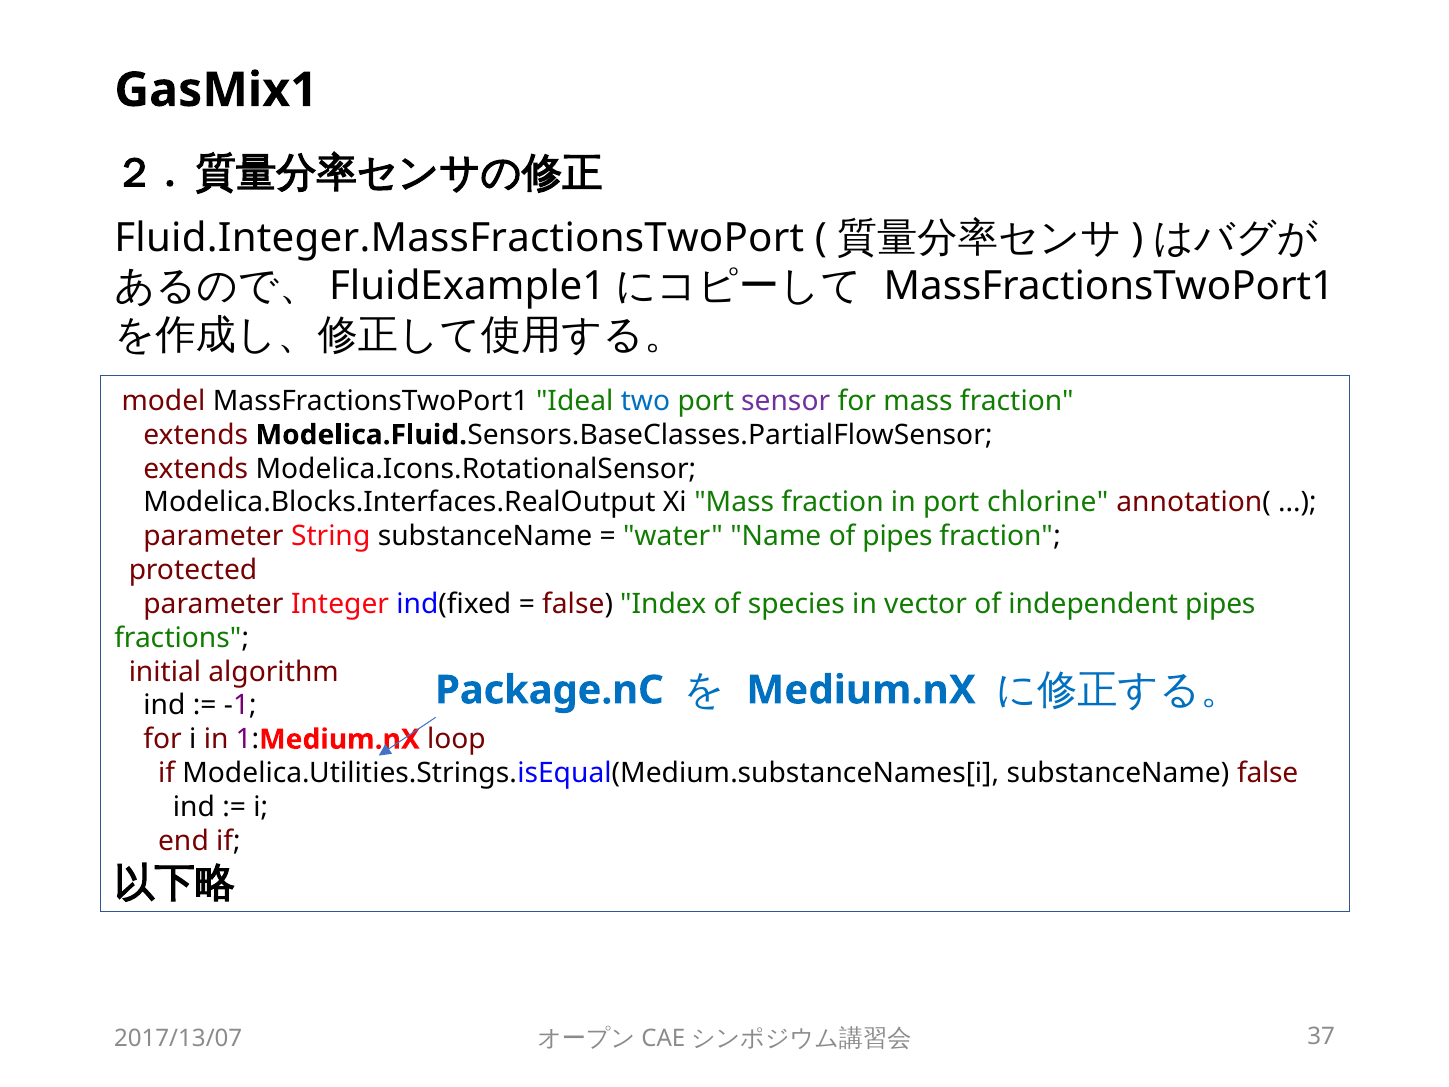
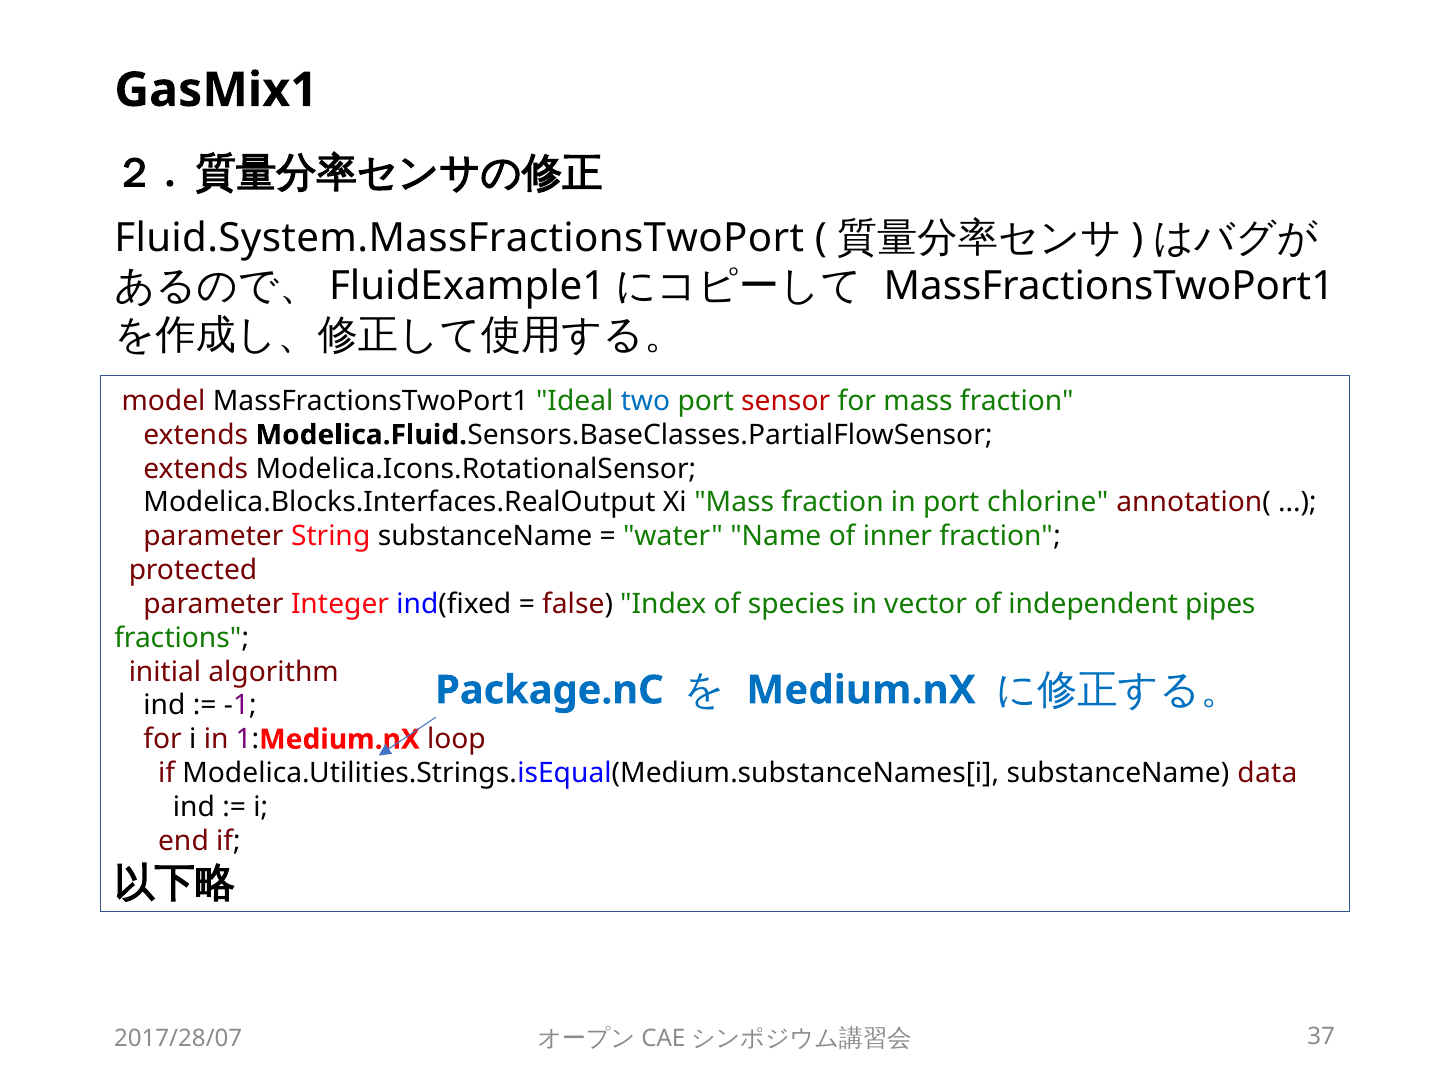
Fluid.Integer.MassFractionsTwoPort: Fluid.Integer.MassFractionsTwoPort -> Fluid.System.MassFractionsTwoPort (459, 238)
sensor colour: purple -> red (786, 401)
of pipes: pipes -> inner (897, 536)
substanceName false: false -> data (1267, 773)
2017/13/07: 2017/13/07 -> 2017/28/07 (178, 1038)
